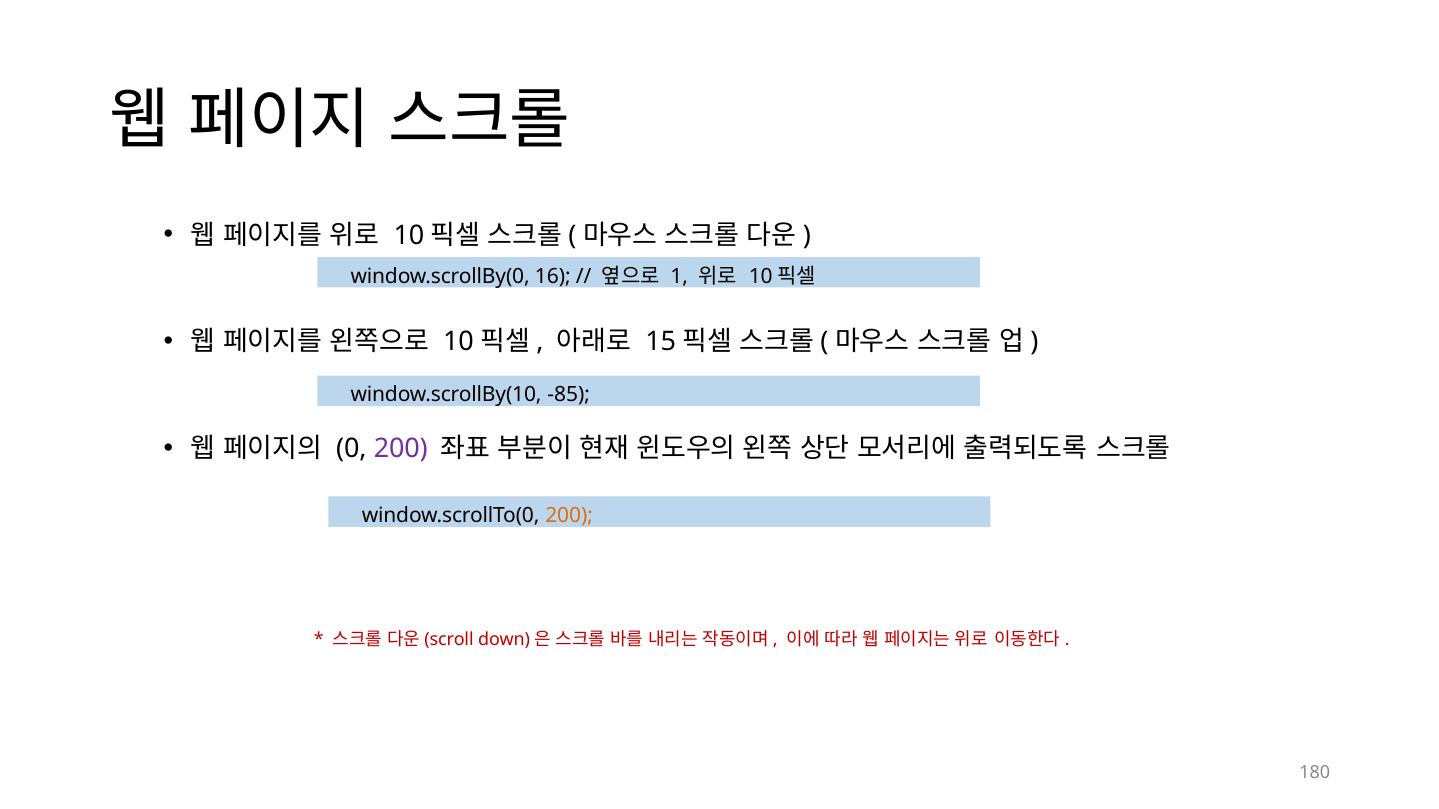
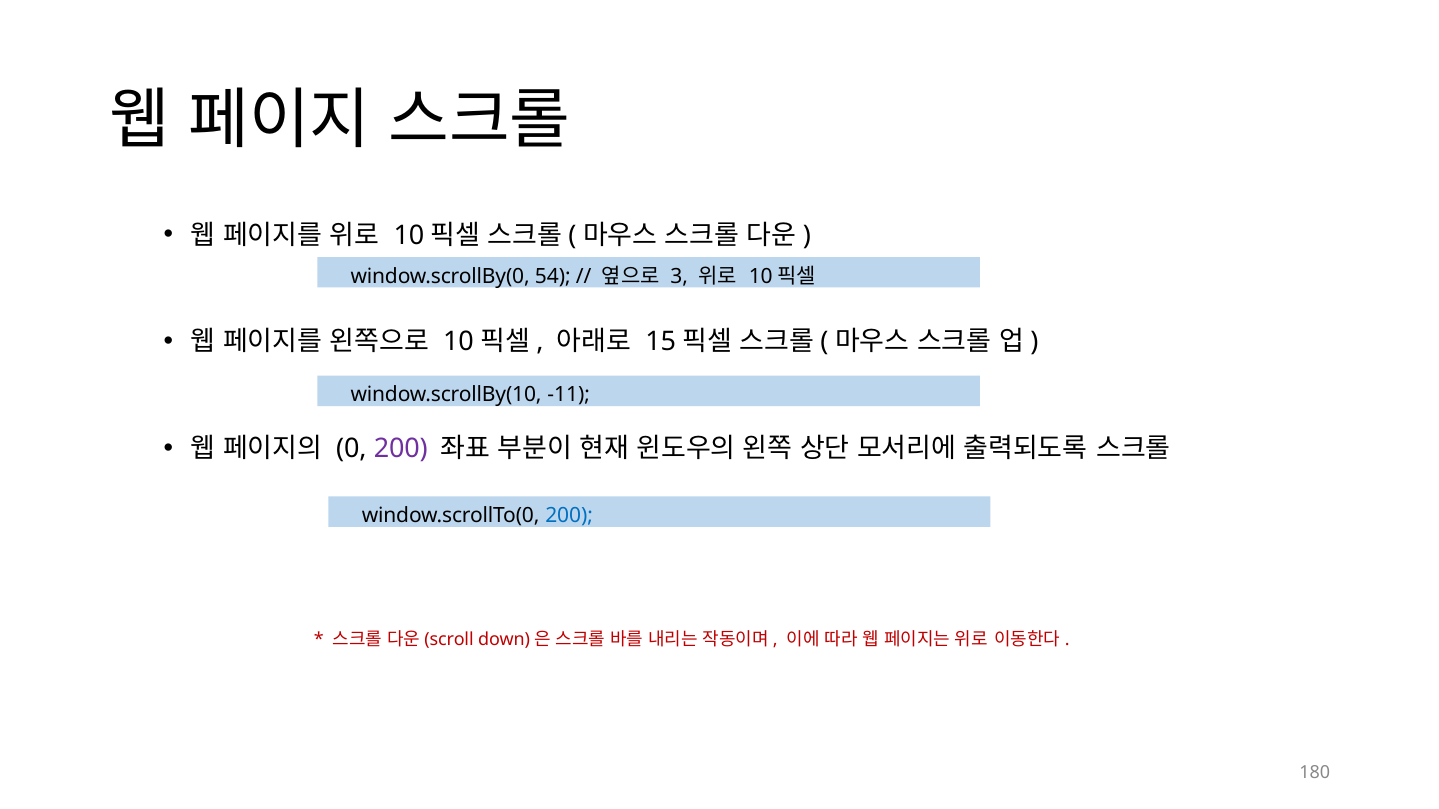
16: 16 -> 54 (553, 276)
1: 1 -> 3 (679, 276)
-85: -85 -> -11 (569, 395)
200 colour: orange -> blue (569, 516)
